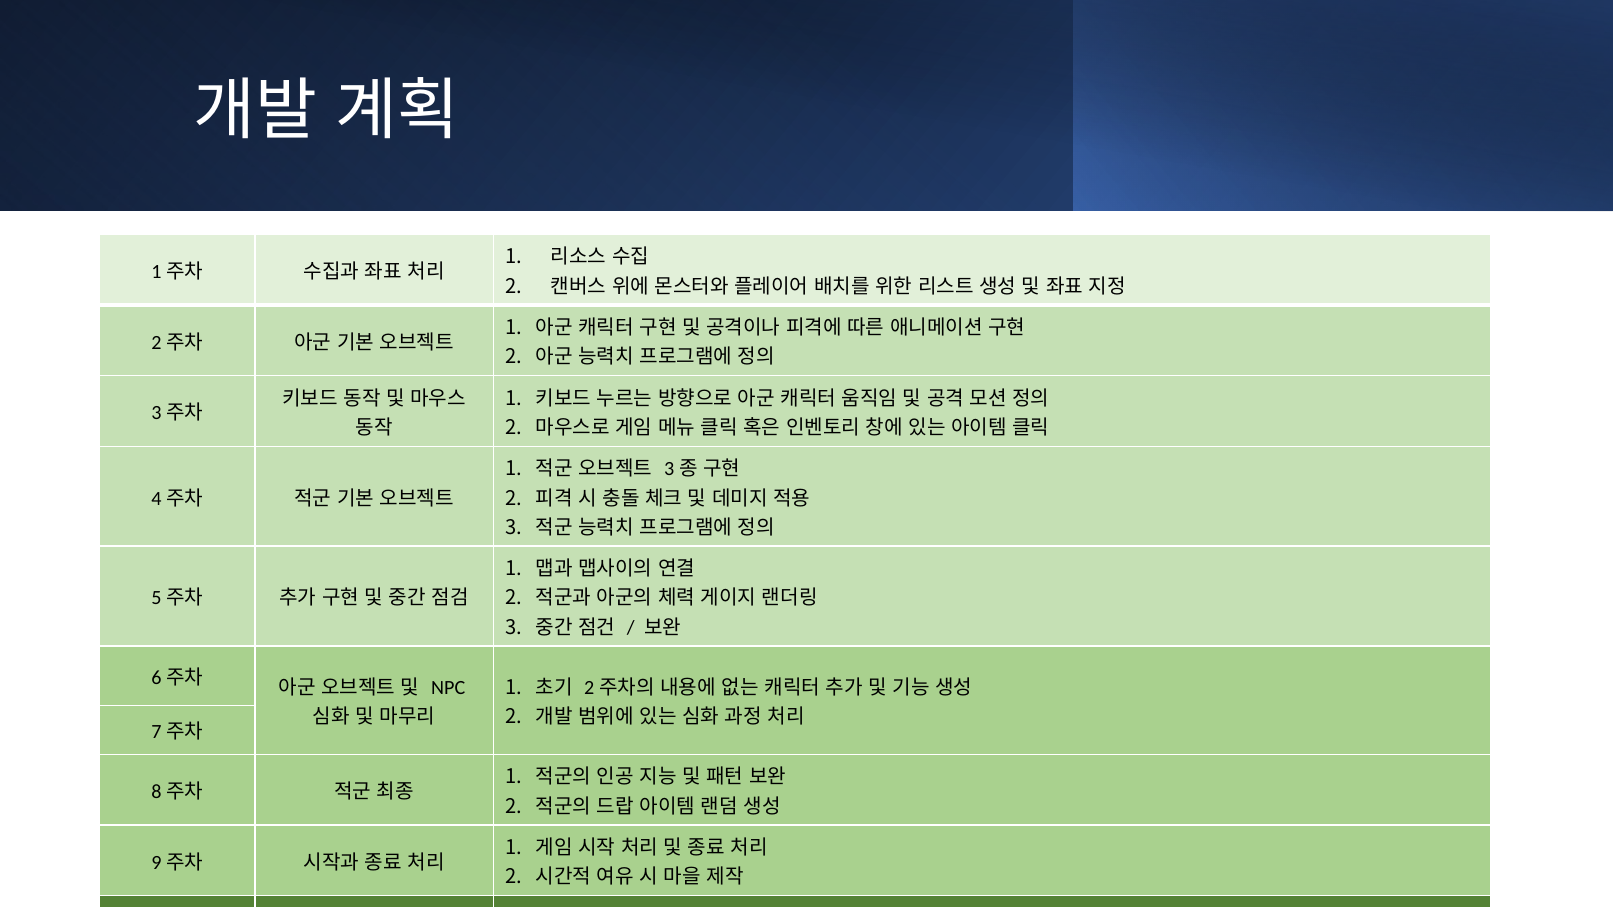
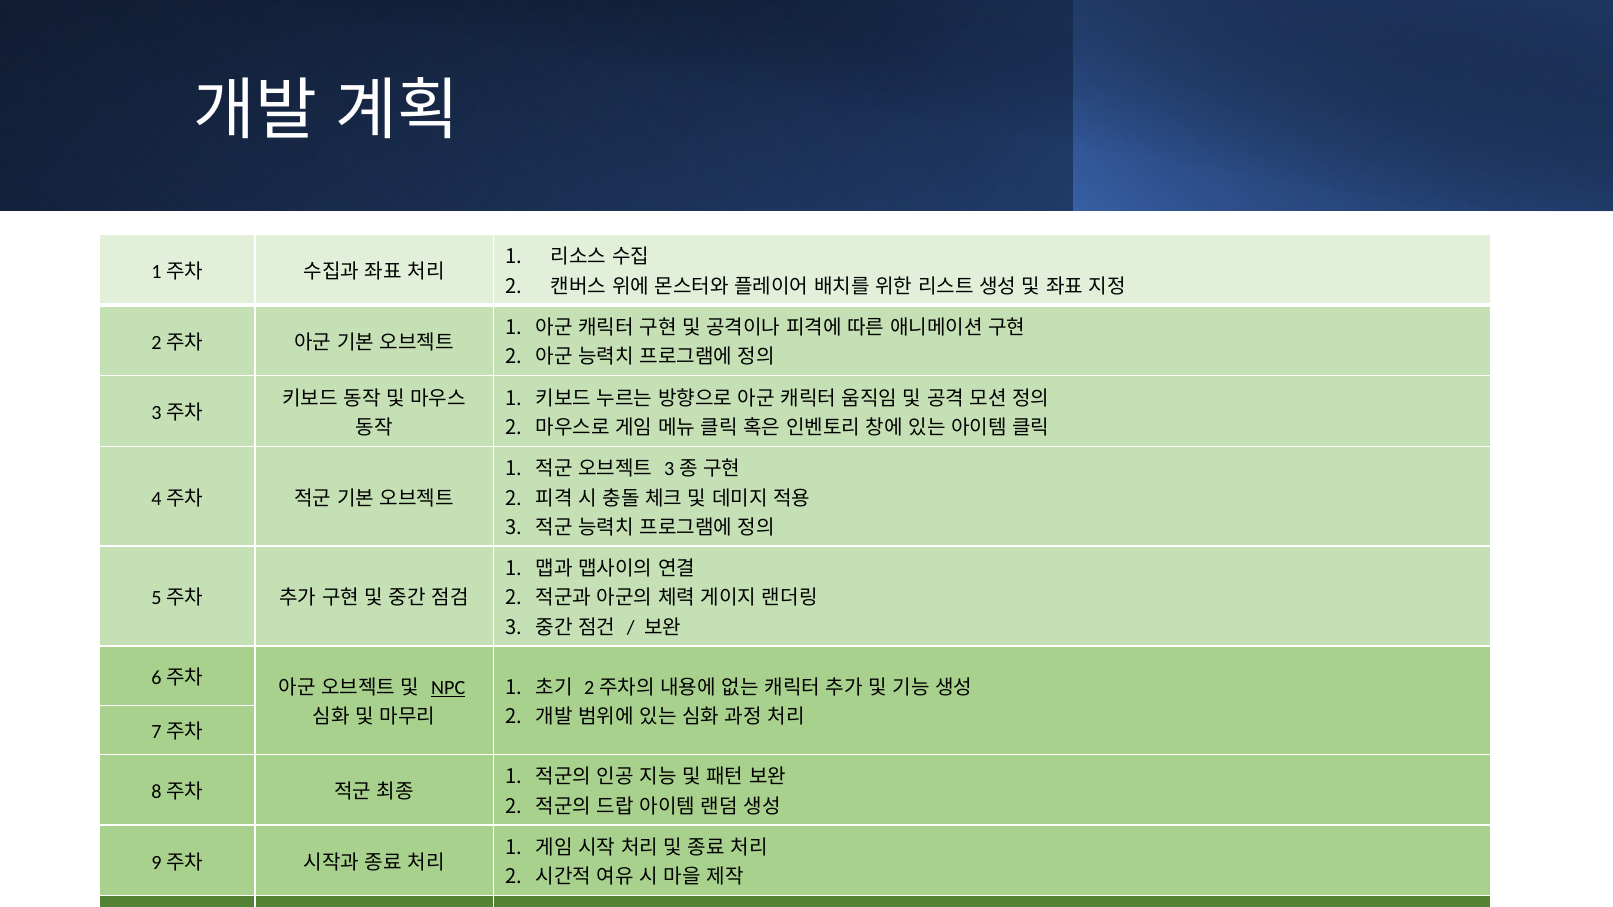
NPC underline: none -> present (448, 688)
